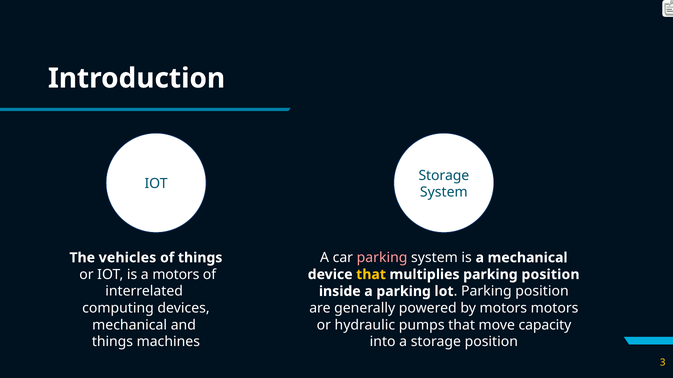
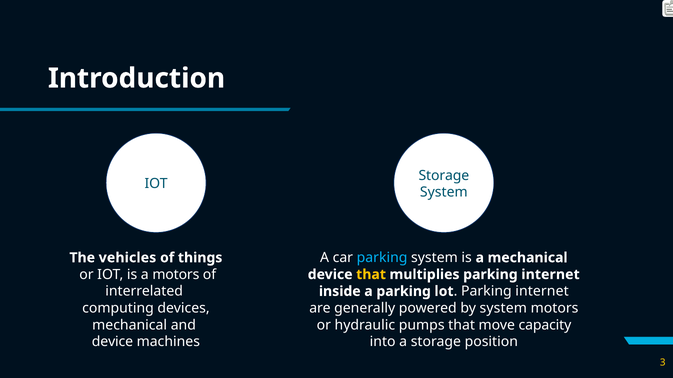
parking colour: pink -> light blue (382, 258)
multiplies parking position: position -> internet (551, 275)
position: position -> internet (542, 292)
by motors: motors -> system (503, 309)
things: things -> device (112, 342)
